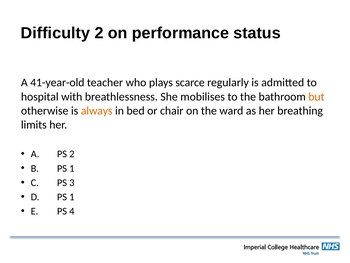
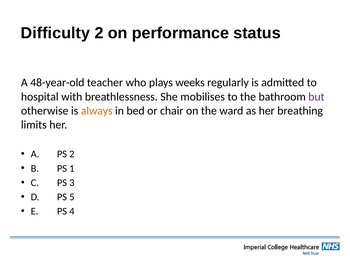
41-year-old: 41-year-old -> 48-year-old (57, 82)
scarce: scarce -> weeks (190, 82)
but colour: orange -> purple (316, 96)
D PS 1: 1 -> 5 (72, 197)
